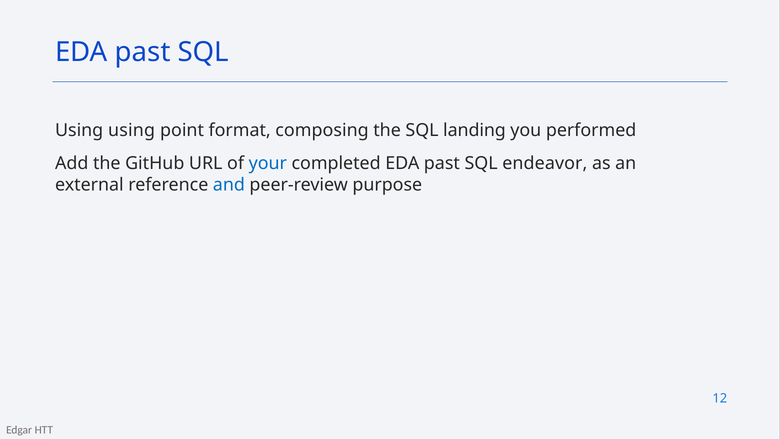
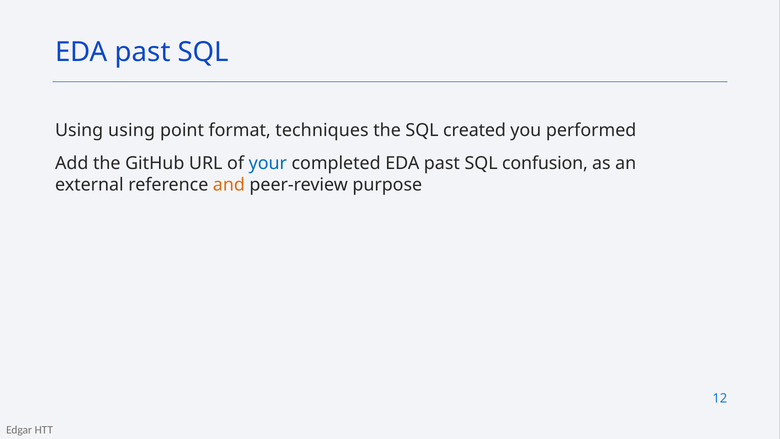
composing: composing -> techniques (322, 130)
landing: landing -> created (475, 130)
endeavor: endeavor -> confusion (545, 163)
and colour: blue -> orange (229, 185)
